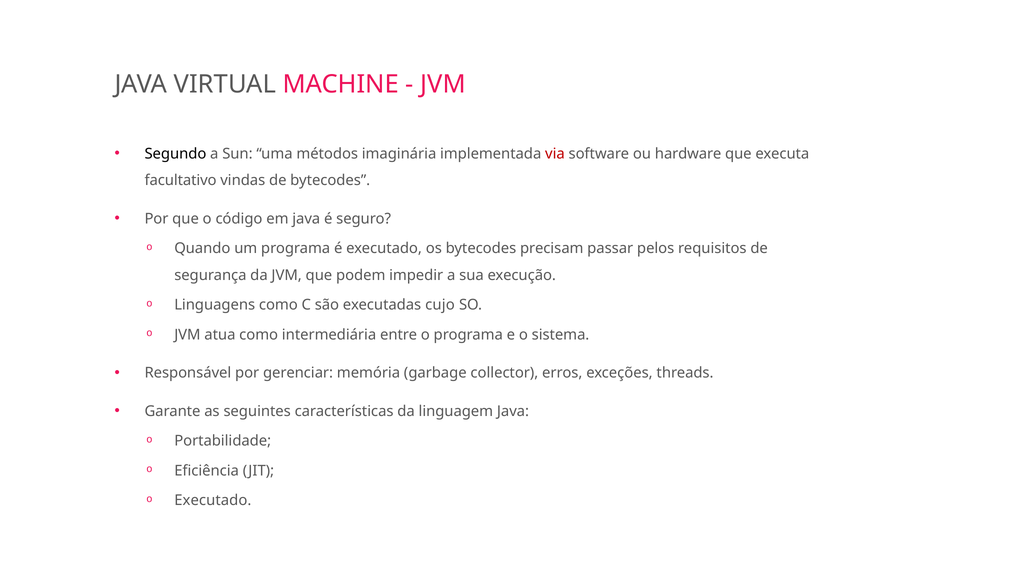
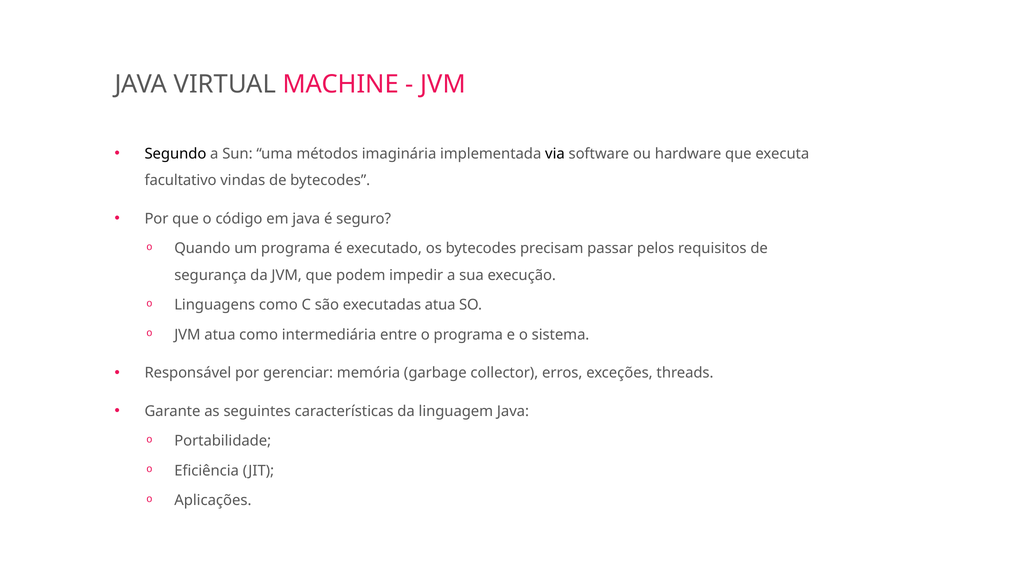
via colour: red -> black (555, 154)
executadas cujo: cujo -> atua (440, 305)
o Executado: Executado -> Aplicações (213, 500)
